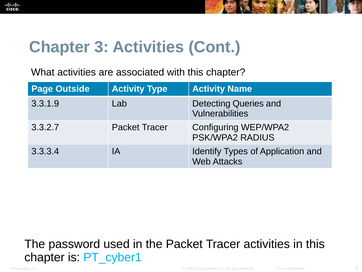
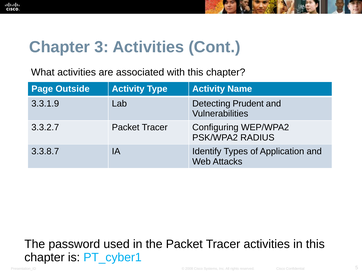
Queries: Queries -> Prudent (248, 103)
3.3.3.4: 3.3.3.4 -> 3.3.8.7 (45, 151)
